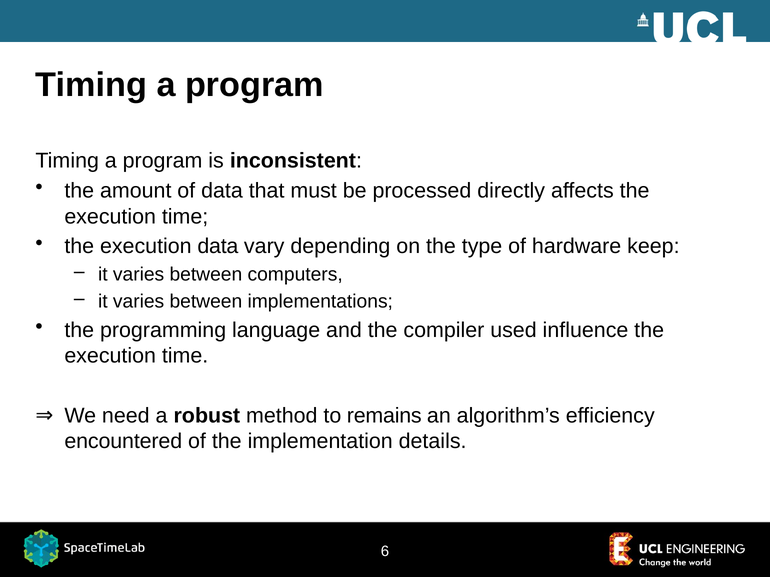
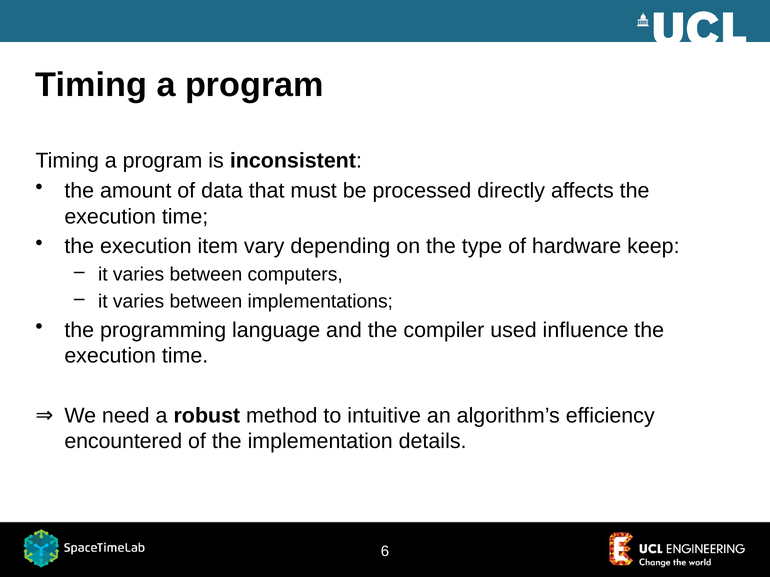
execution data: data -> item (218, 247)
remains: remains -> intuitive (384, 416)
